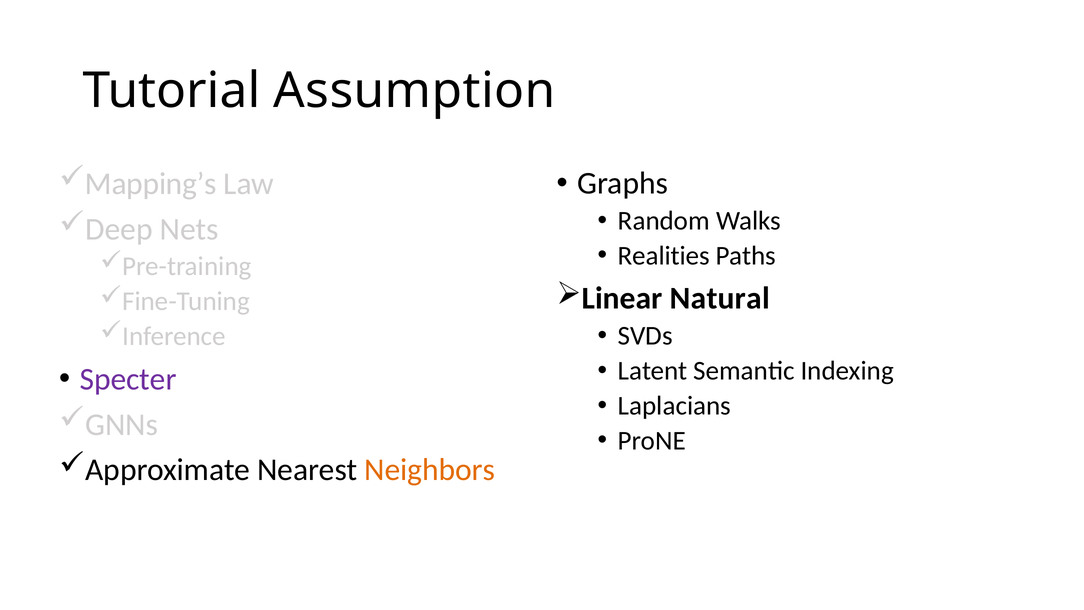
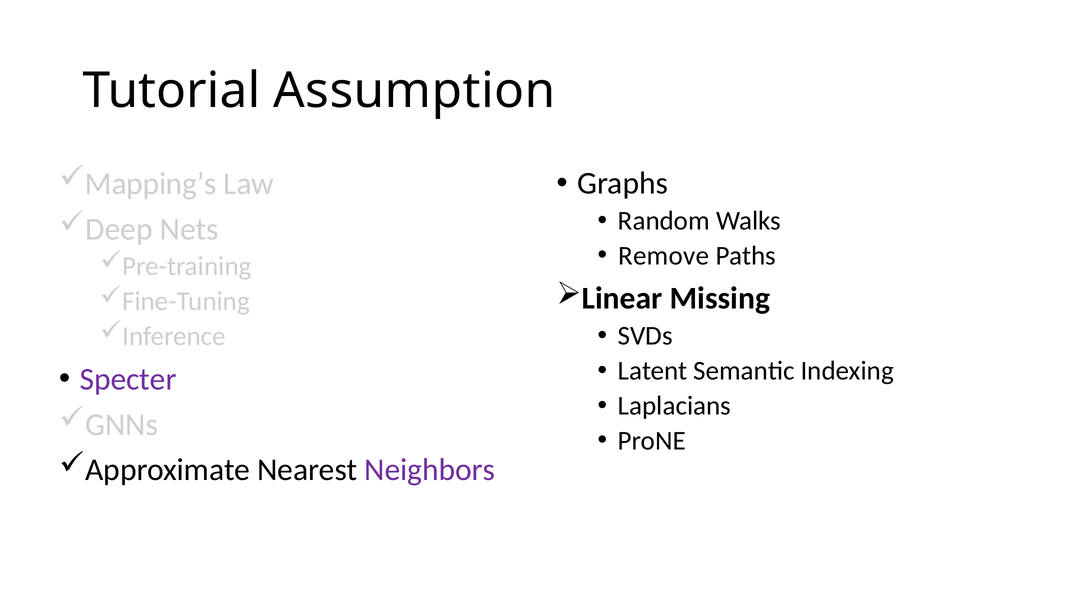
Realities: Realities -> Remove (664, 255)
Natural: Natural -> Missing (720, 298)
Neighbors colour: orange -> purple (430, 470)
